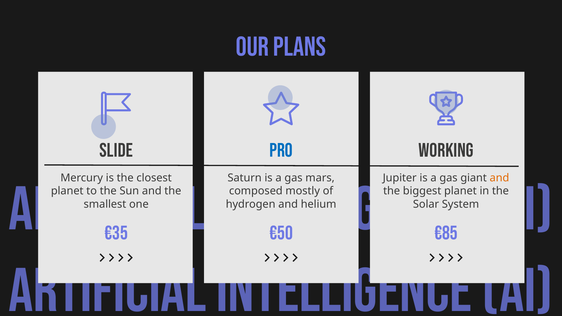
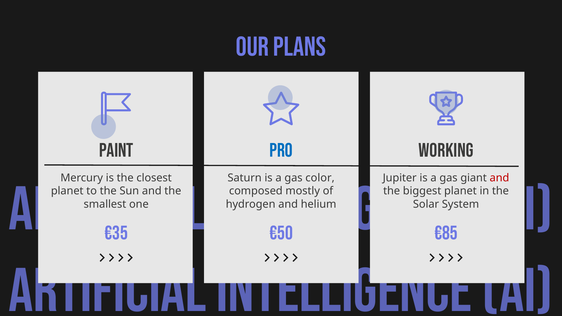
SLIDE: SLIDE -> PAINT (116, 150)
mars: mars -> color (320, 178)
and colour: orange -> red (499, 178)
